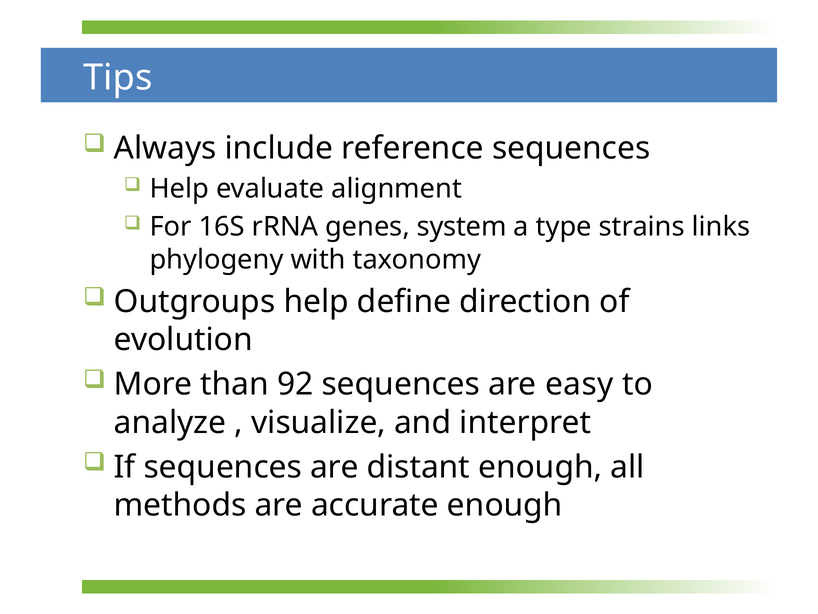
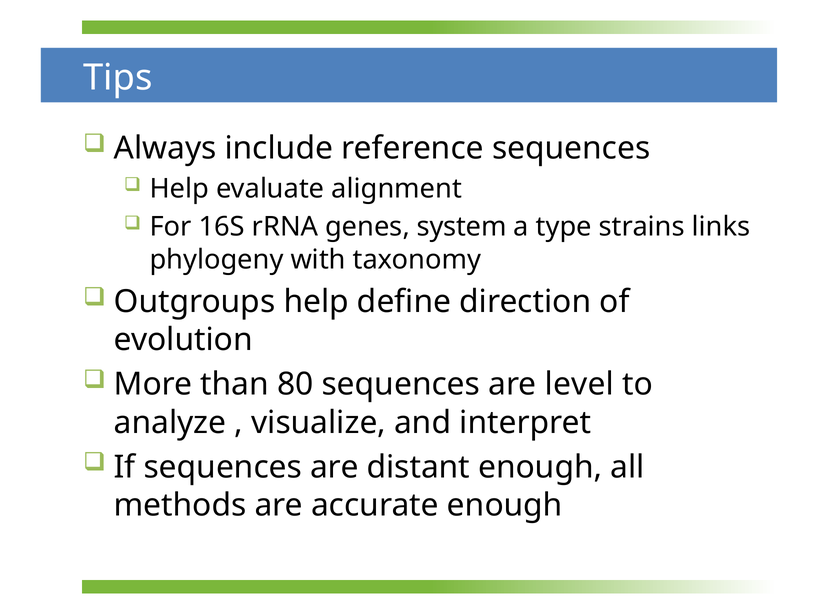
92: 92 -> 80 (295, 384)
easy: easy -> level (579, 384)
